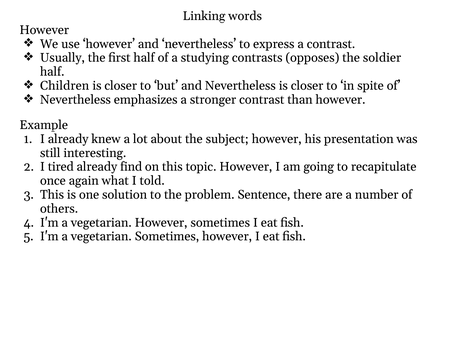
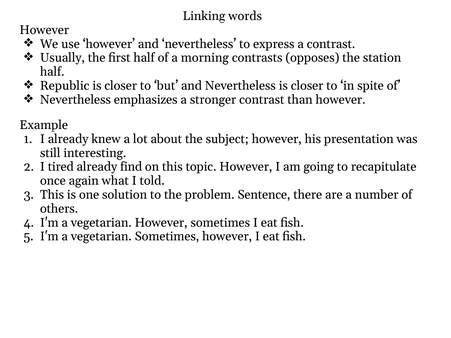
studying: studying -> morning (205, 58)
soldier: soldier -> station (382, 58)
Children: Children -> Republic (65, 86)
